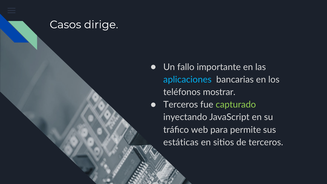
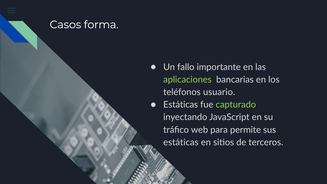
dirige: dirige -> forma (101, 25)
aplicaciones colour: light blue -> light green (187, 80)
mostrar: mostrar -> usuario (219, 92)
Terceros: Terceros -> Estáticas (181, 105)
